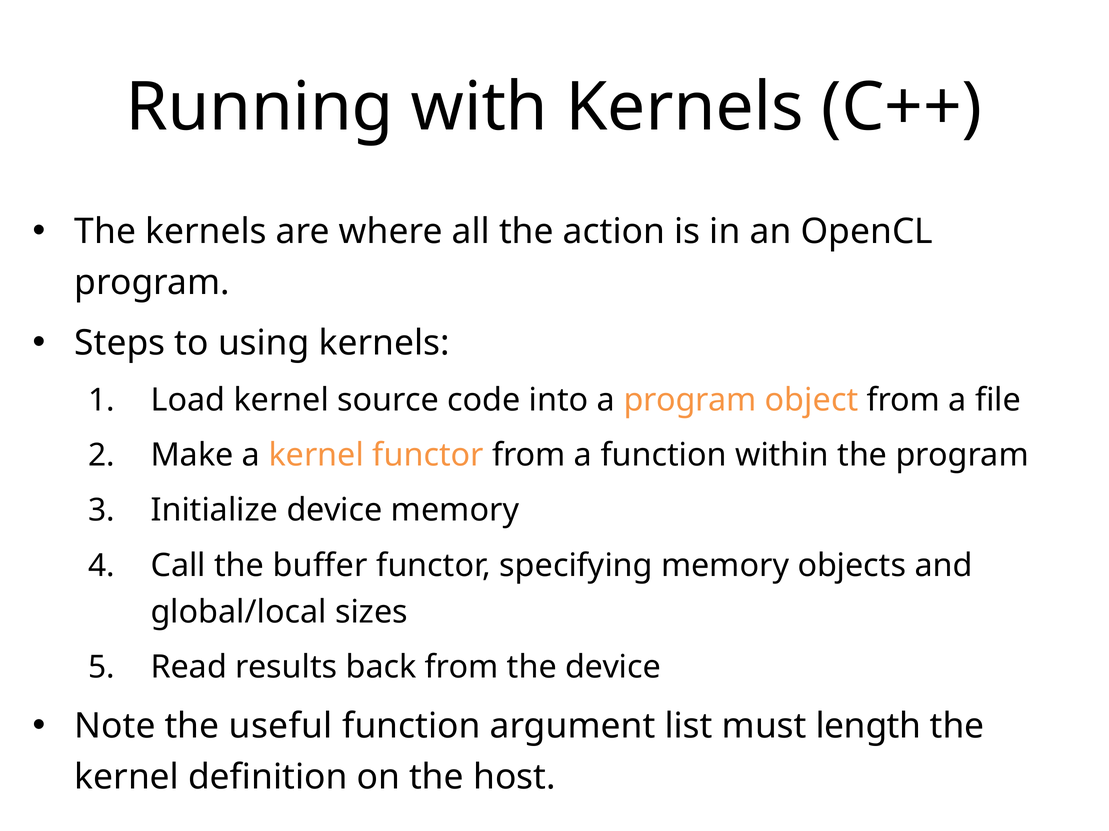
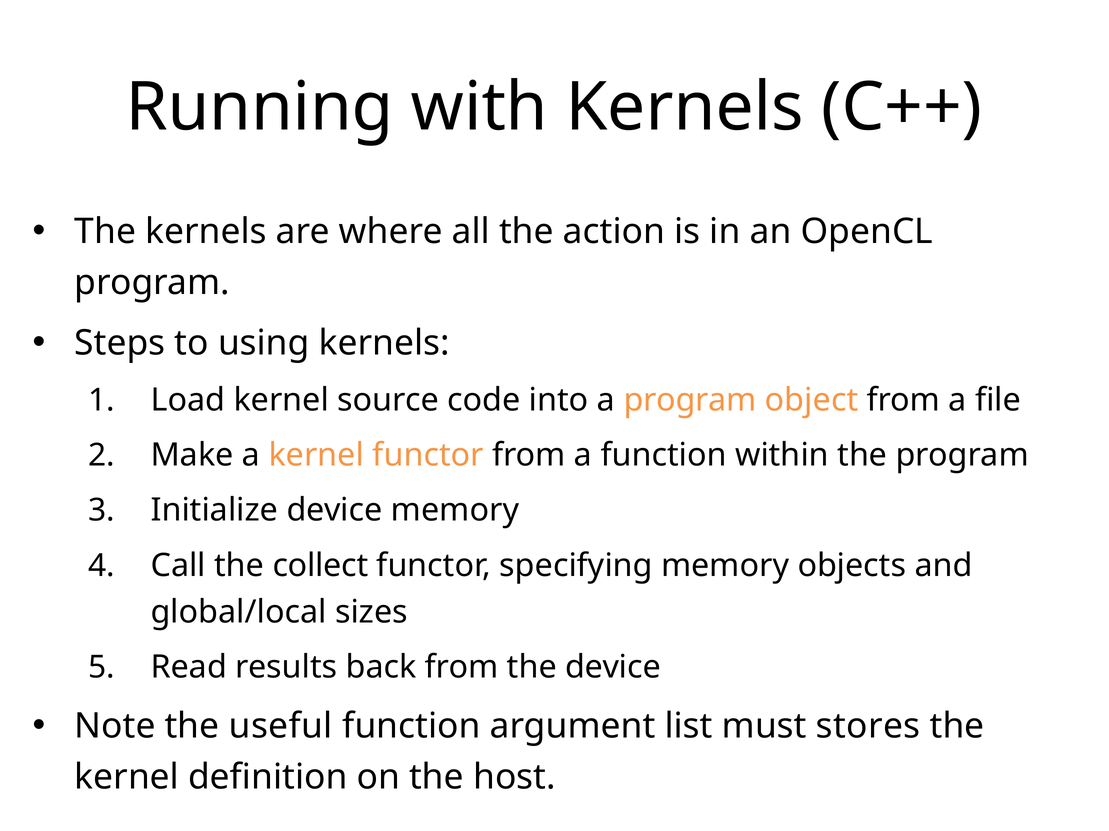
buffer: buffer -> collect (320, 566)
length: length -> stores (868, 727)
